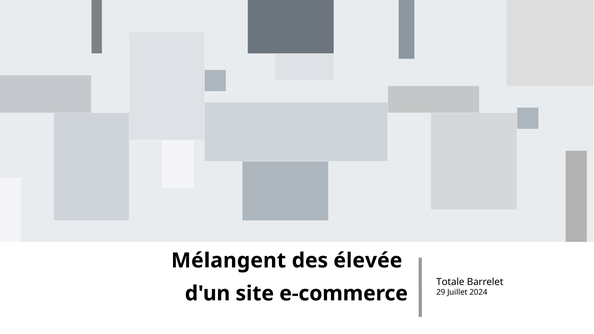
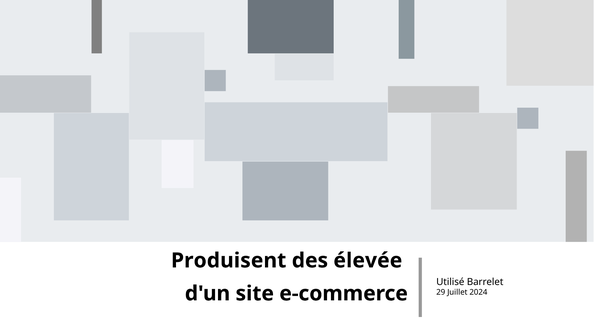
Mélangent: Mélangent -> Produisent (229, 261)
Totale: Totale -> Utilisé (450, 282)
